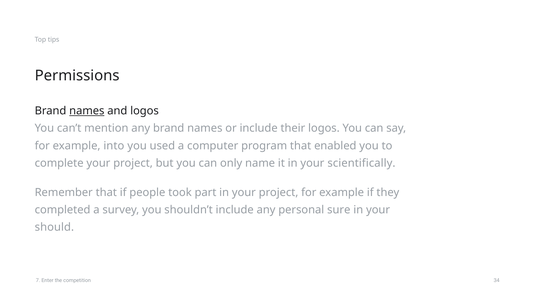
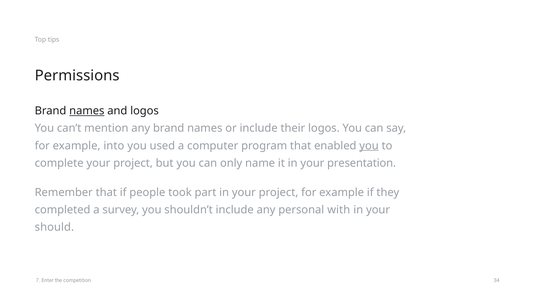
you underline: none -> present (369, 146)
scientifically: scientifically -> presentation (362, 163)
sure: sure -> with (339, 210)
